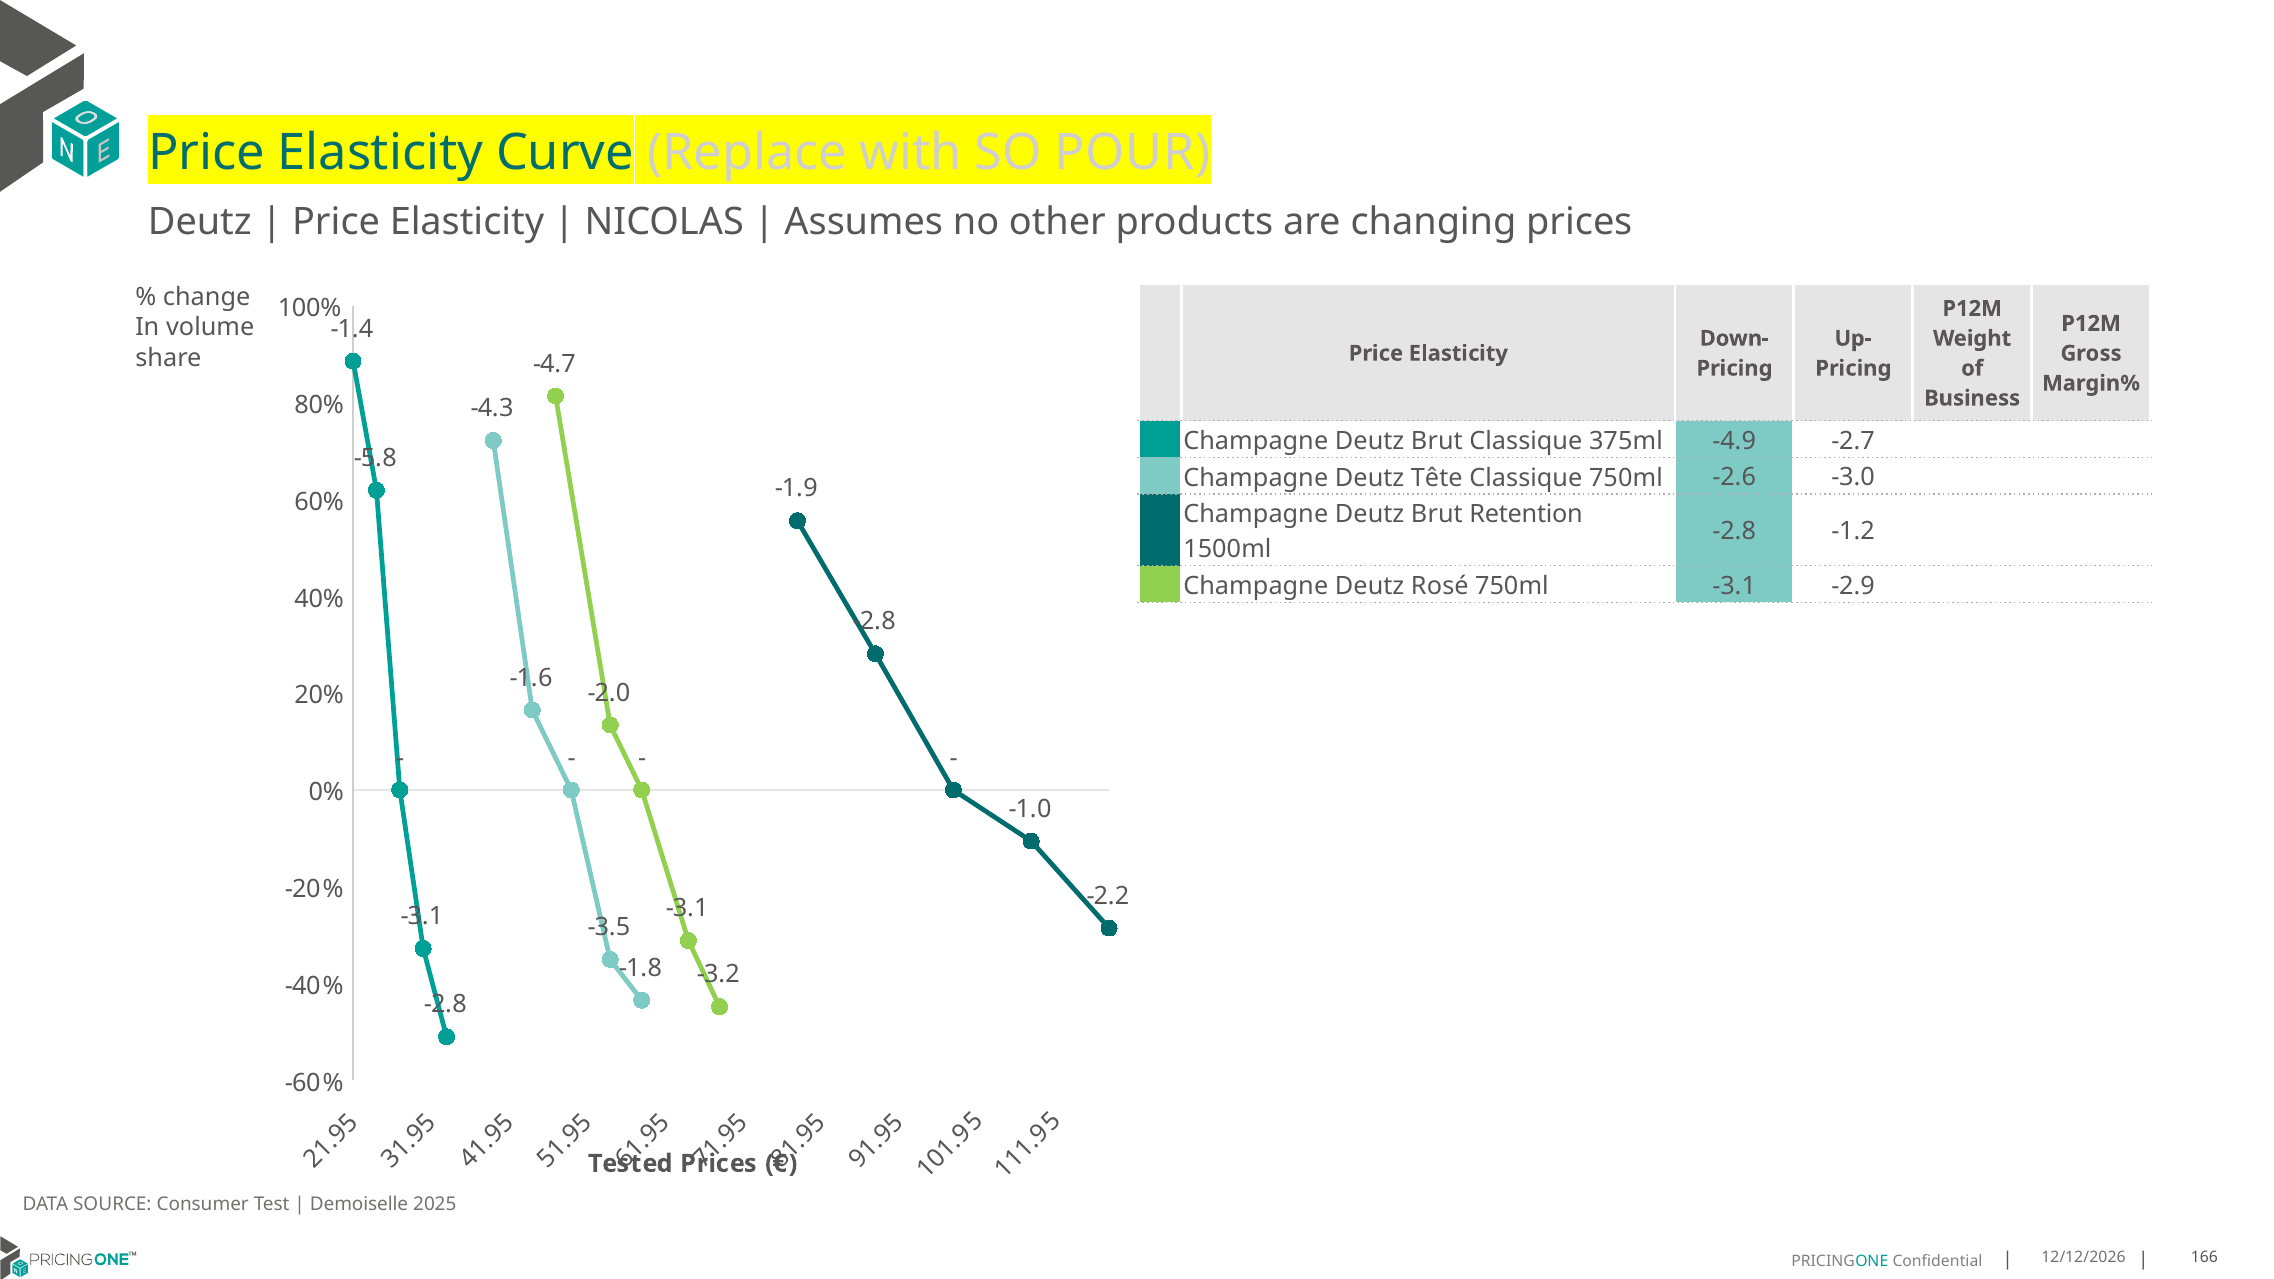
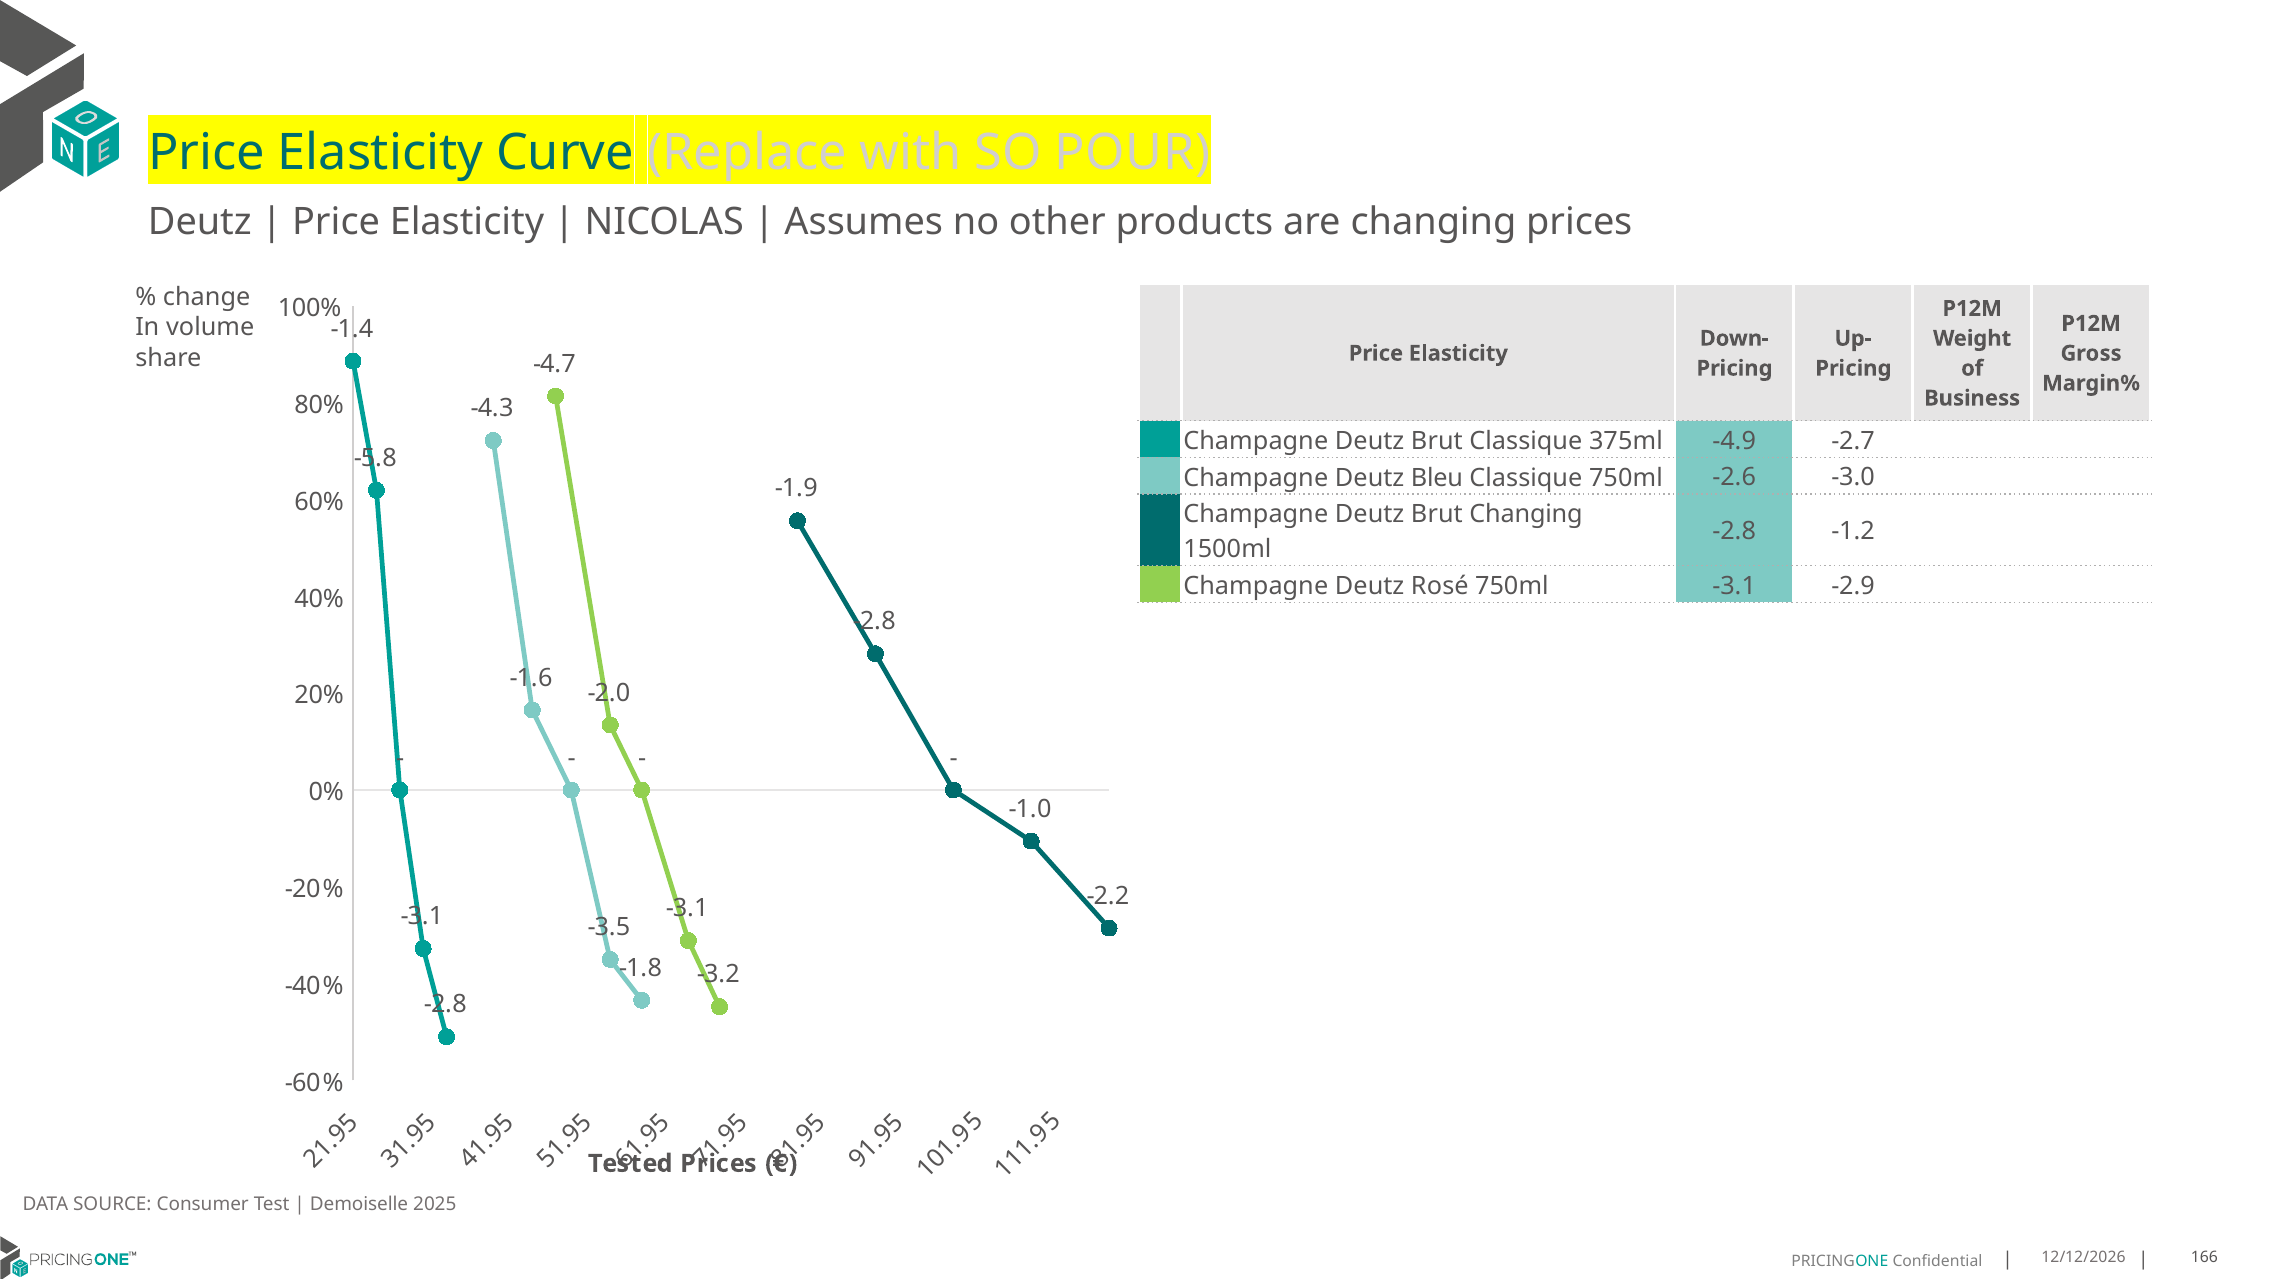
Tête: Tête -> Bleu (1437, 478)
Brut Retention: Retention -> Changing (1526, 515)
